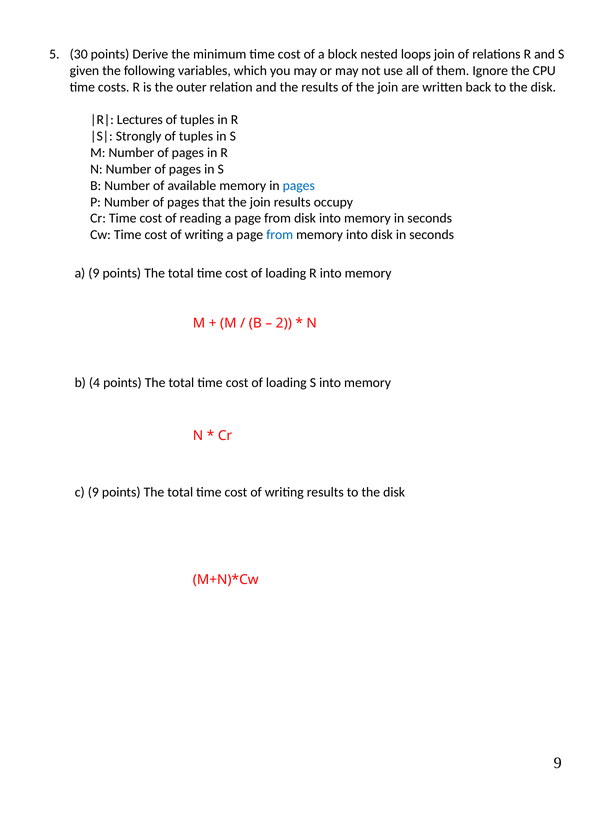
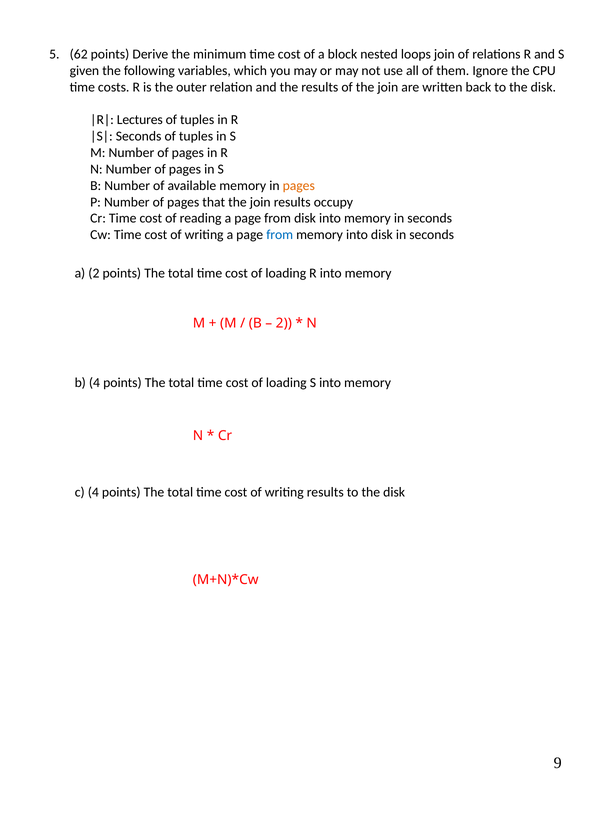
30: 30 -> 62 (79, 54)
Strongly: Strongly -> Seconds (139, 136)
pages colour: blue -> orange (299, 186)
a 9: 9 -> 2 (94, 273)
c 9: 9 -> 4 (93, 492)
